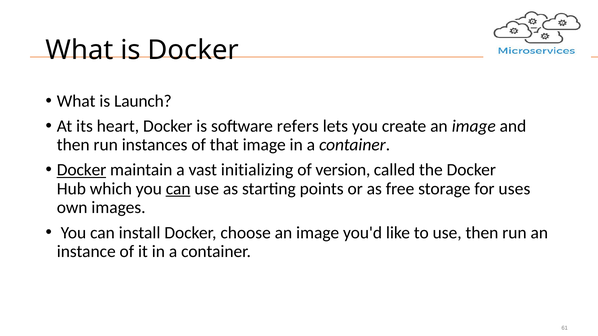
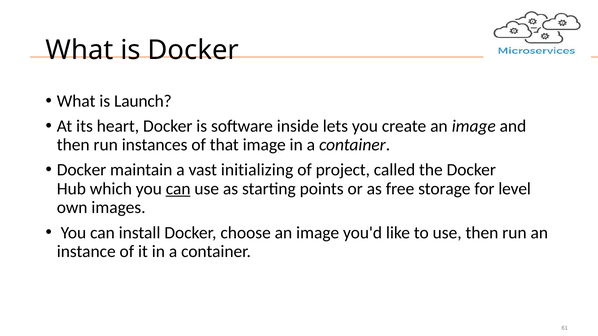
refers: refers -> inside (298, 126)
Docker underline: present -> none (82, 170)
version: version -> project (343, 170)
uses: uses -> level (515, 189)
